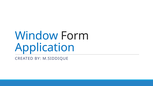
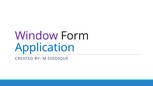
Window colour: blue -> purple (37, 36)
